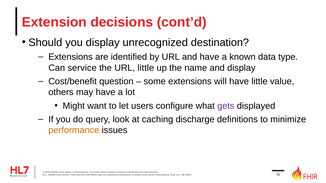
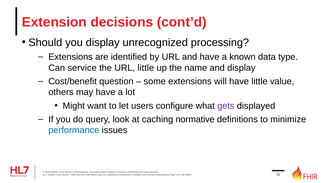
destination: destination -> processing (220, 43)
discharge: discharge -> normative (195, 120)
performance colour: orange -> blue (74, 130)
